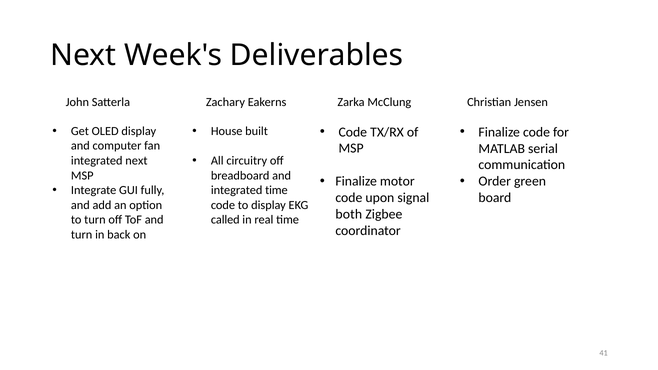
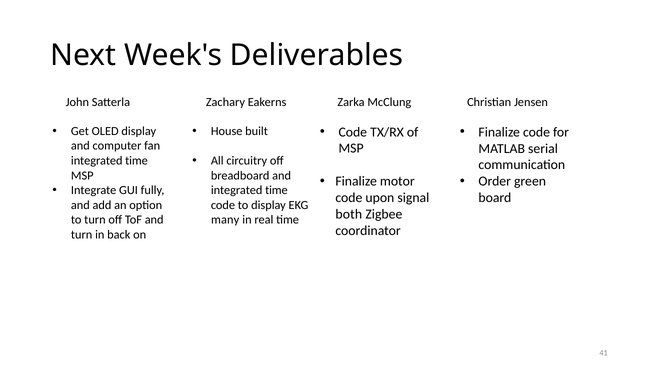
next: next -> time (137, 161)
called: called -> many (225, 220)
